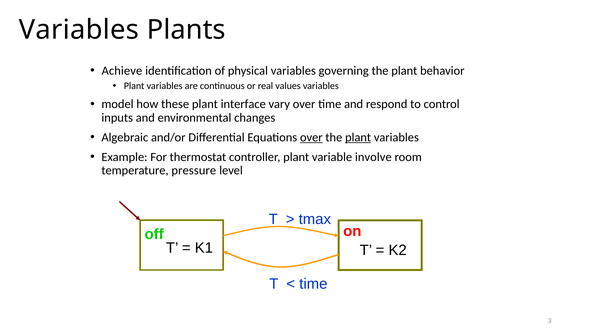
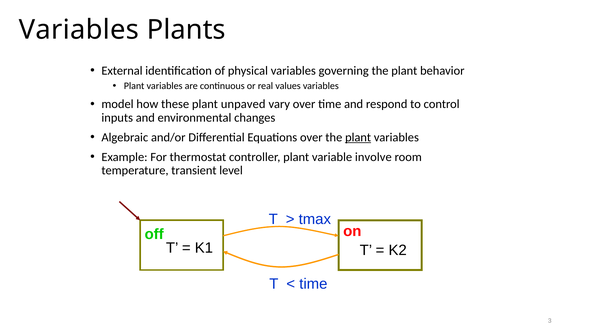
Achieve: Achieve -> External (122, 71)
interface: interface -> unpaved (243, 104)
over underline: present -> none (311, 137)
pressure: pressure -> transient (194, 170)
